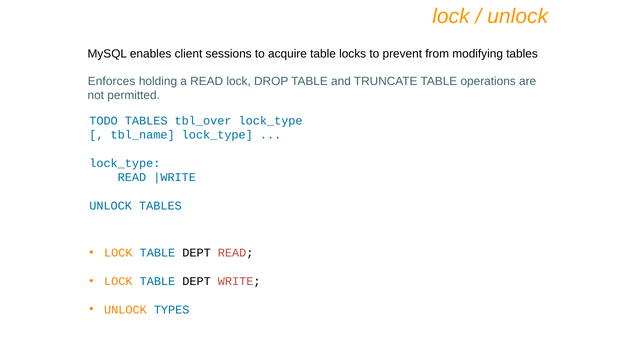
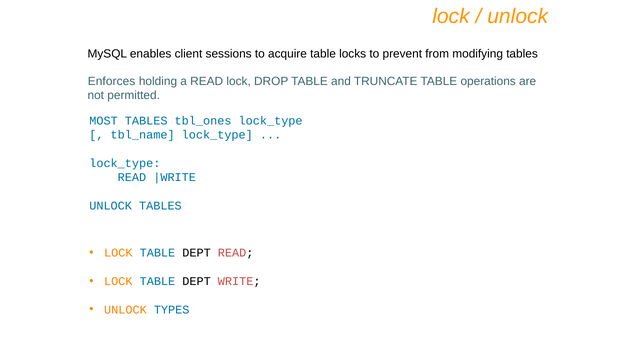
TODO: TODO -> MOST (104, 121)
tbl_over: tbl_over -> tbl_ones (203, 121)
